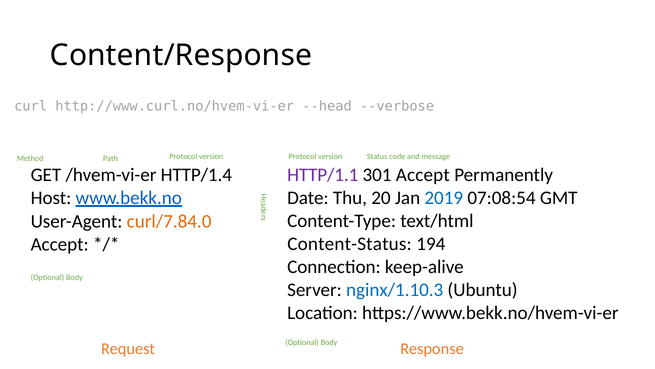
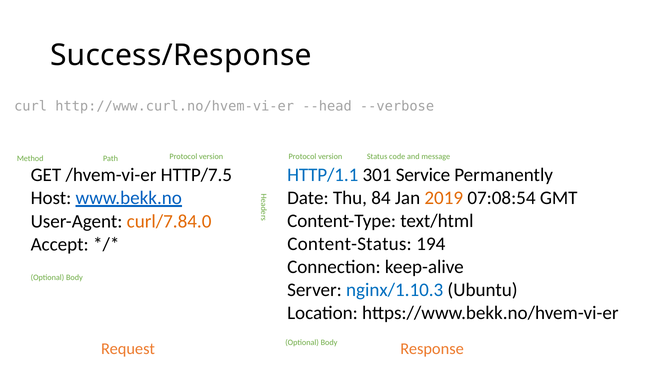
Content/Response: Content/Response -> Success/Response (181, 55)
HTTP/1.4: HTTP/1.4 -> HTTP/7.5 (196, 175)
HTTP/1.1 colour: purple -> blue (323, 175)
301 Accept: Accept -> Service (423, 175)
20: 20 -> 84 (381, 198)
2019 colour: blue -> orange (444, 198)
